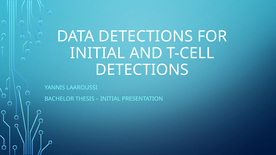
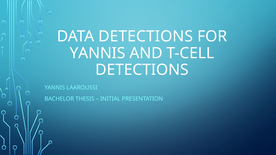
INITIAL: INITIAL -> YANNIS (98, 53)
